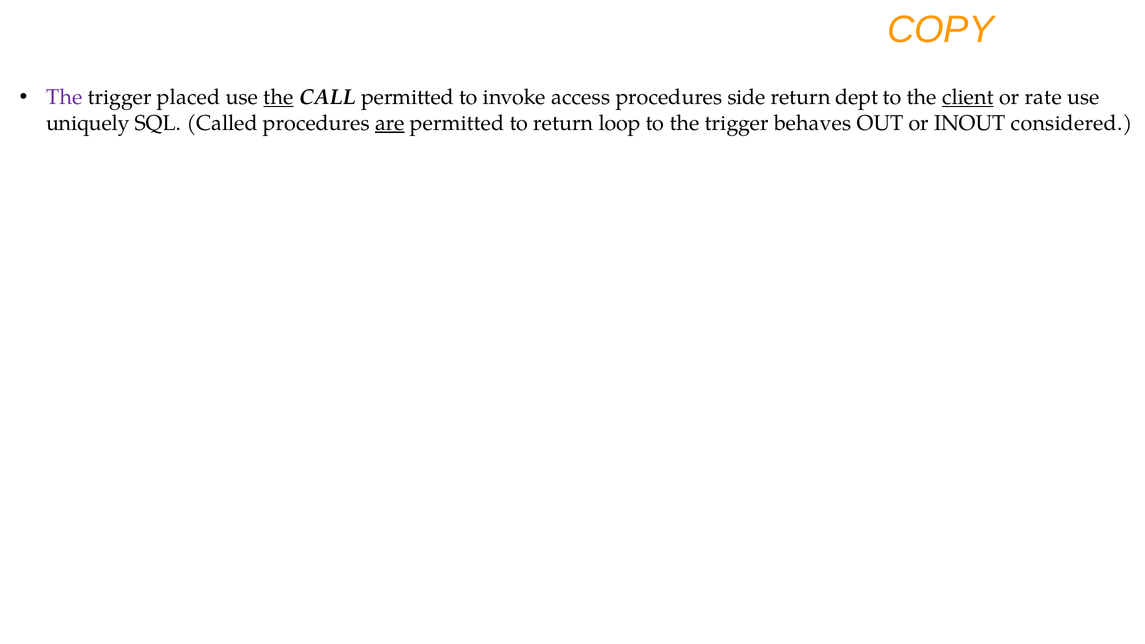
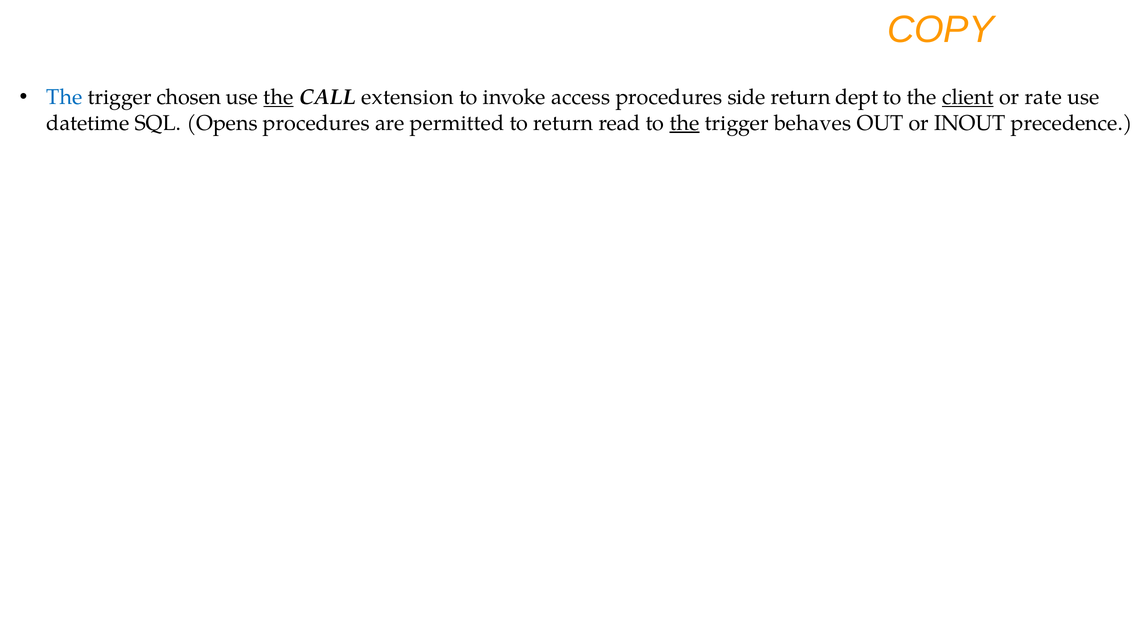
The colour: purple -> blue (64, 97)
placed: placed -> chosen (189, 97)
CALL permitted: permitted -> extension (407, 97)
uniquely: uniquely -> datetime (88, 123)
Called: Called -> Opens (222, 123)
are underline: present -> none (390, 123)
loop: loop -> read (620, 123)
the underline: none -> present (684, 123)
considered: considered -> precedence (1072, 123)
